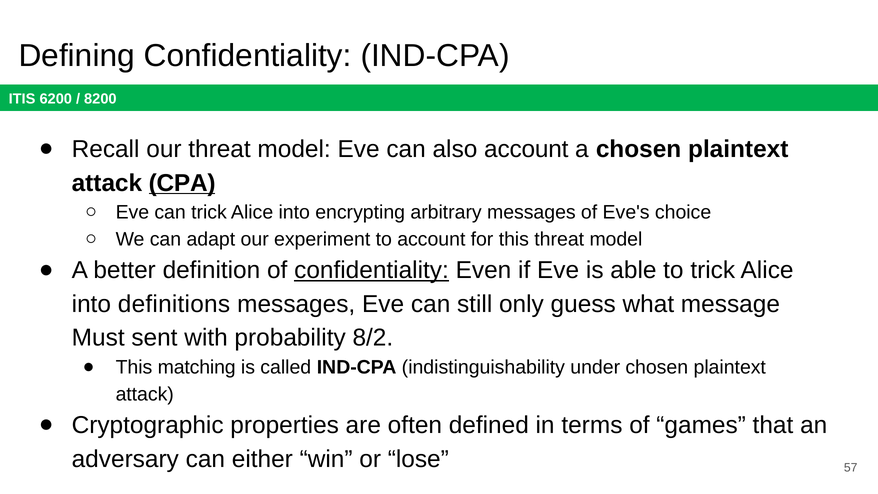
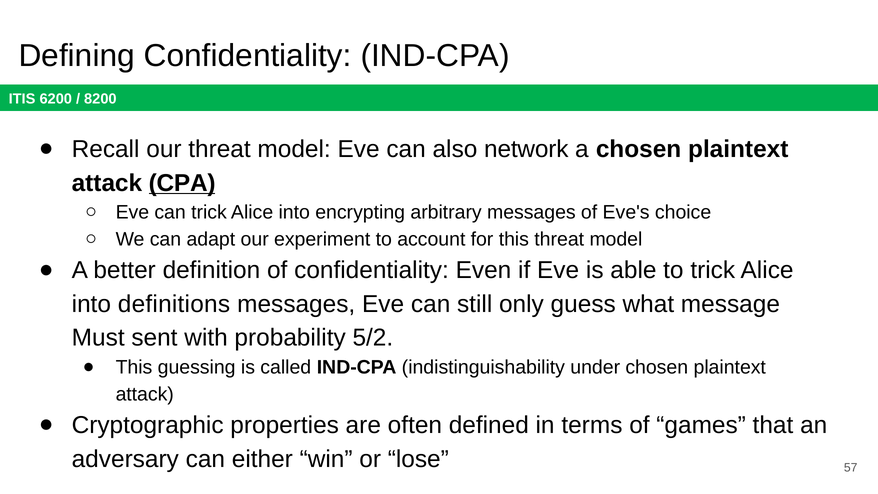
also account: account -> network (526, 149)
confidentiality underline: present -> none (371, 270)
8/2: 8/2 -> 5/2 (373, 338)
matching: matching -> guessing (197, 367)
